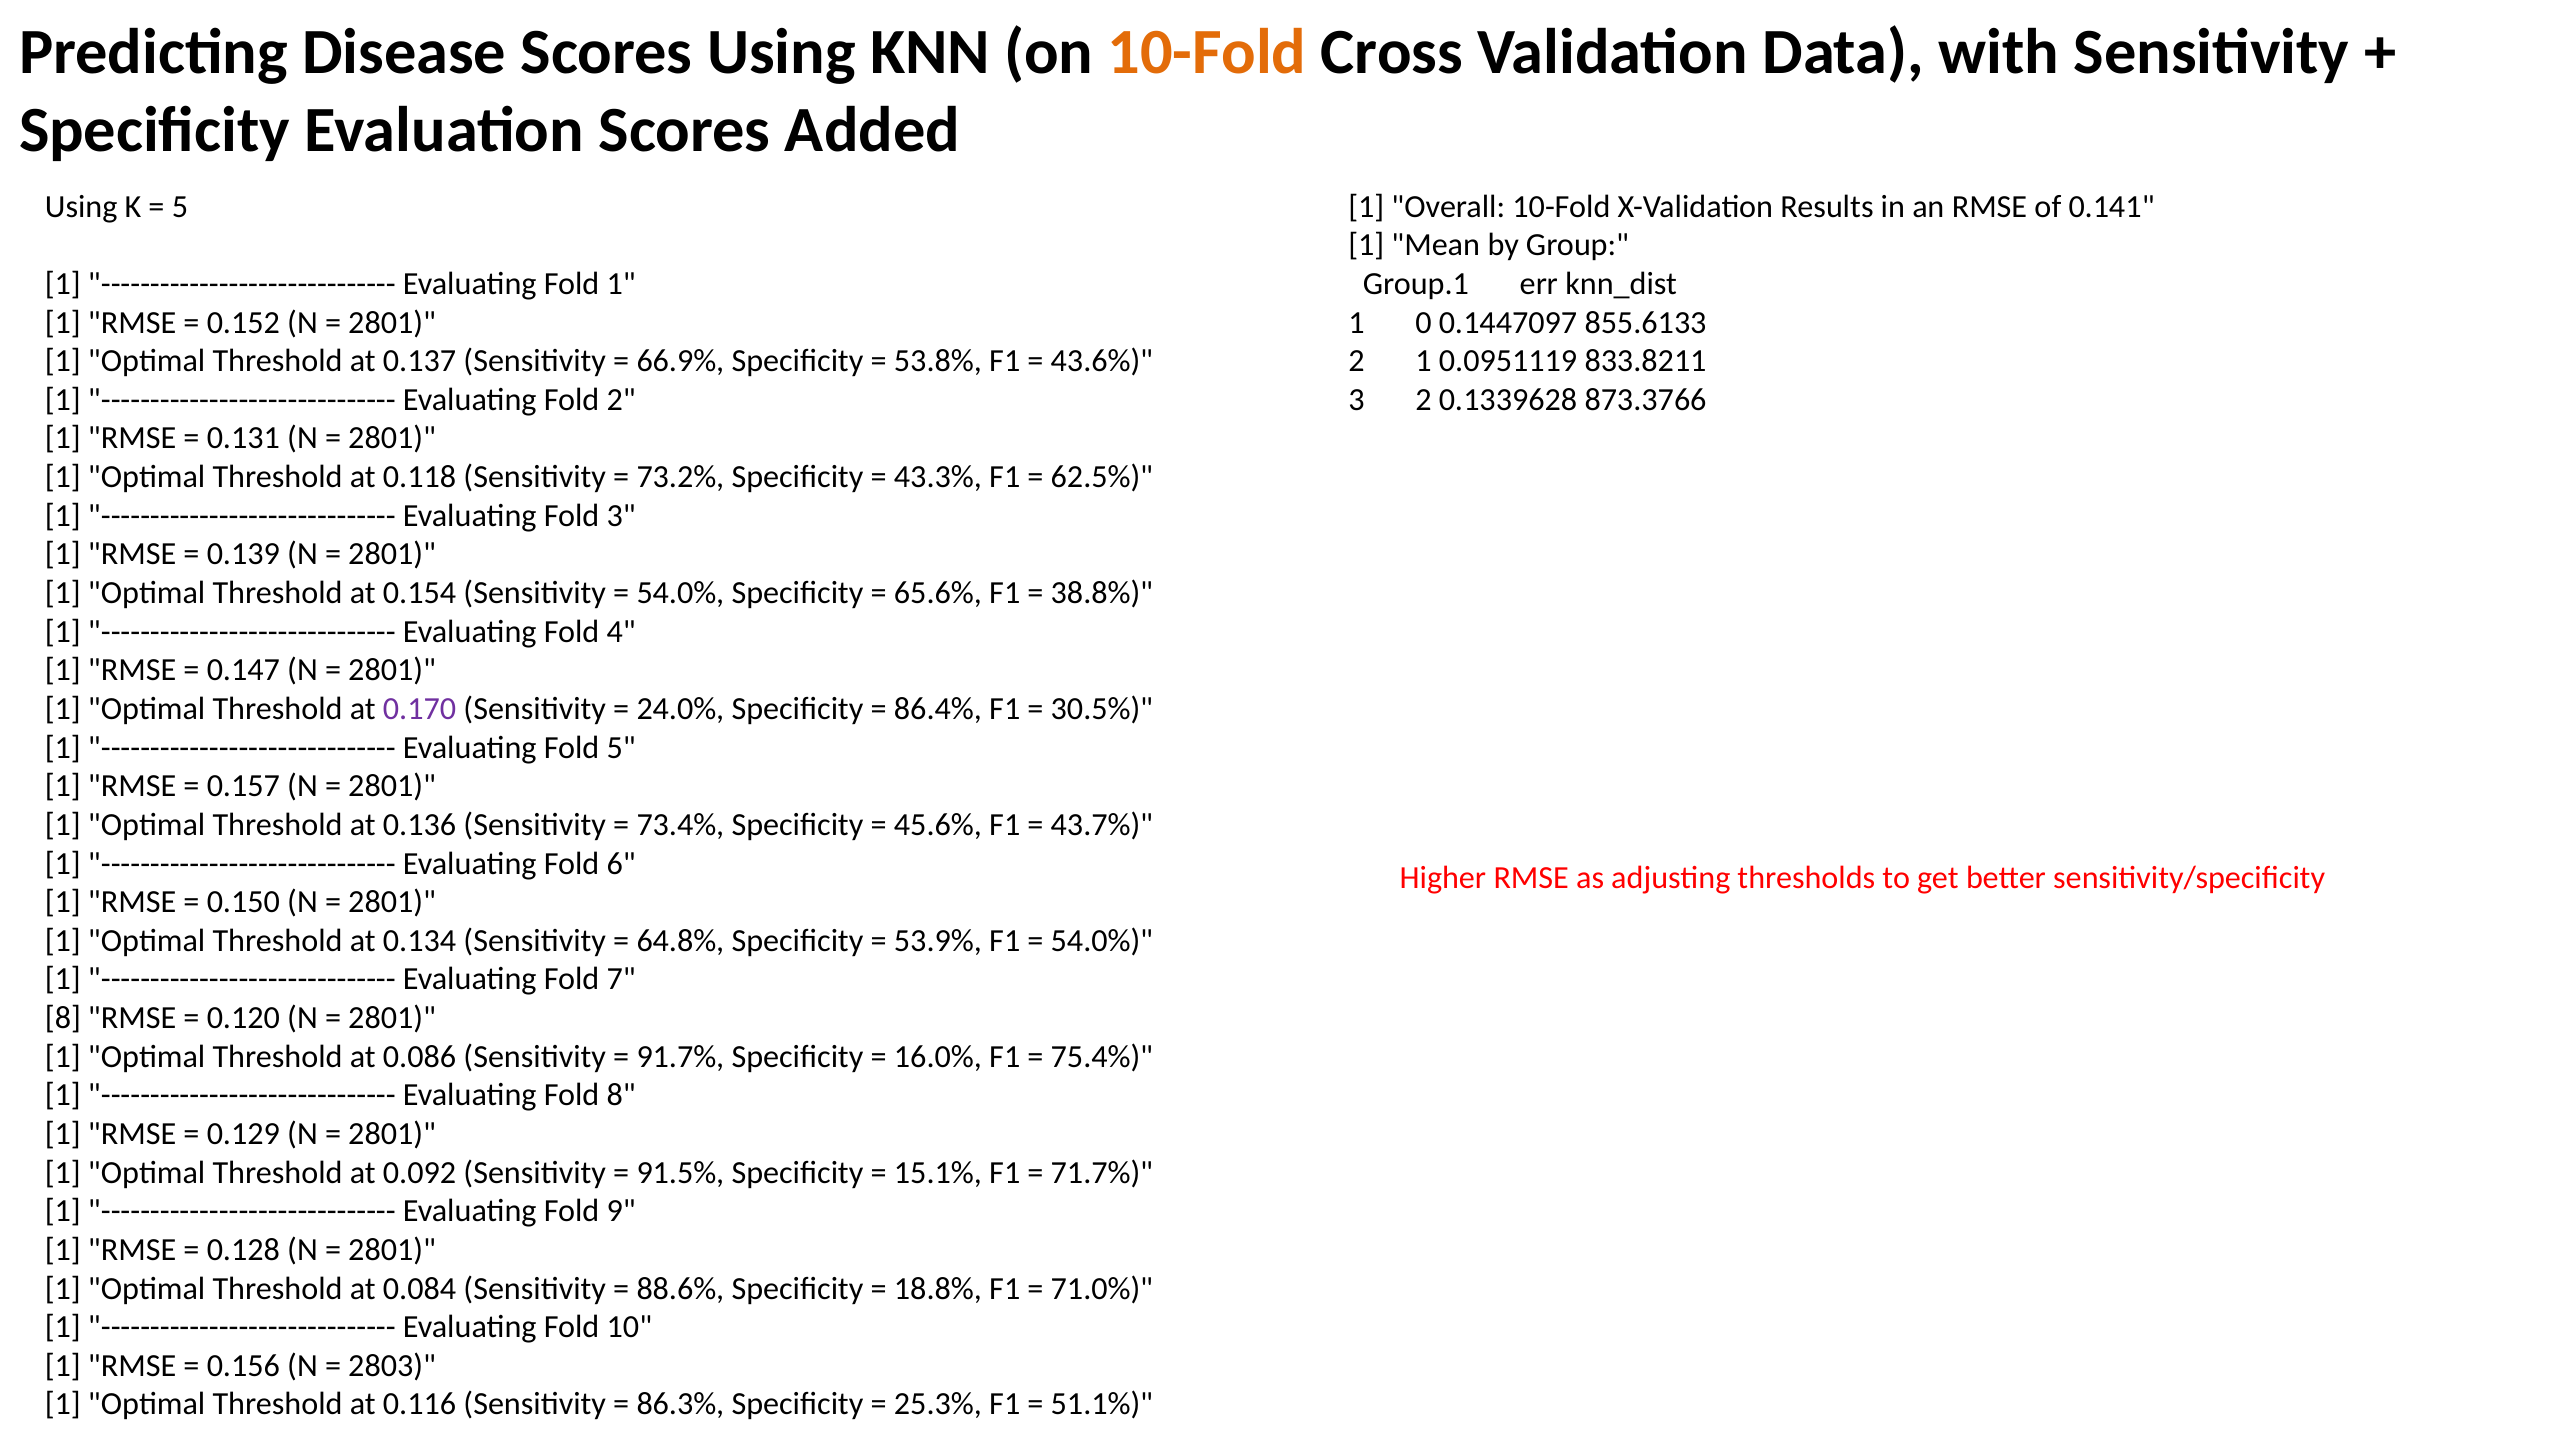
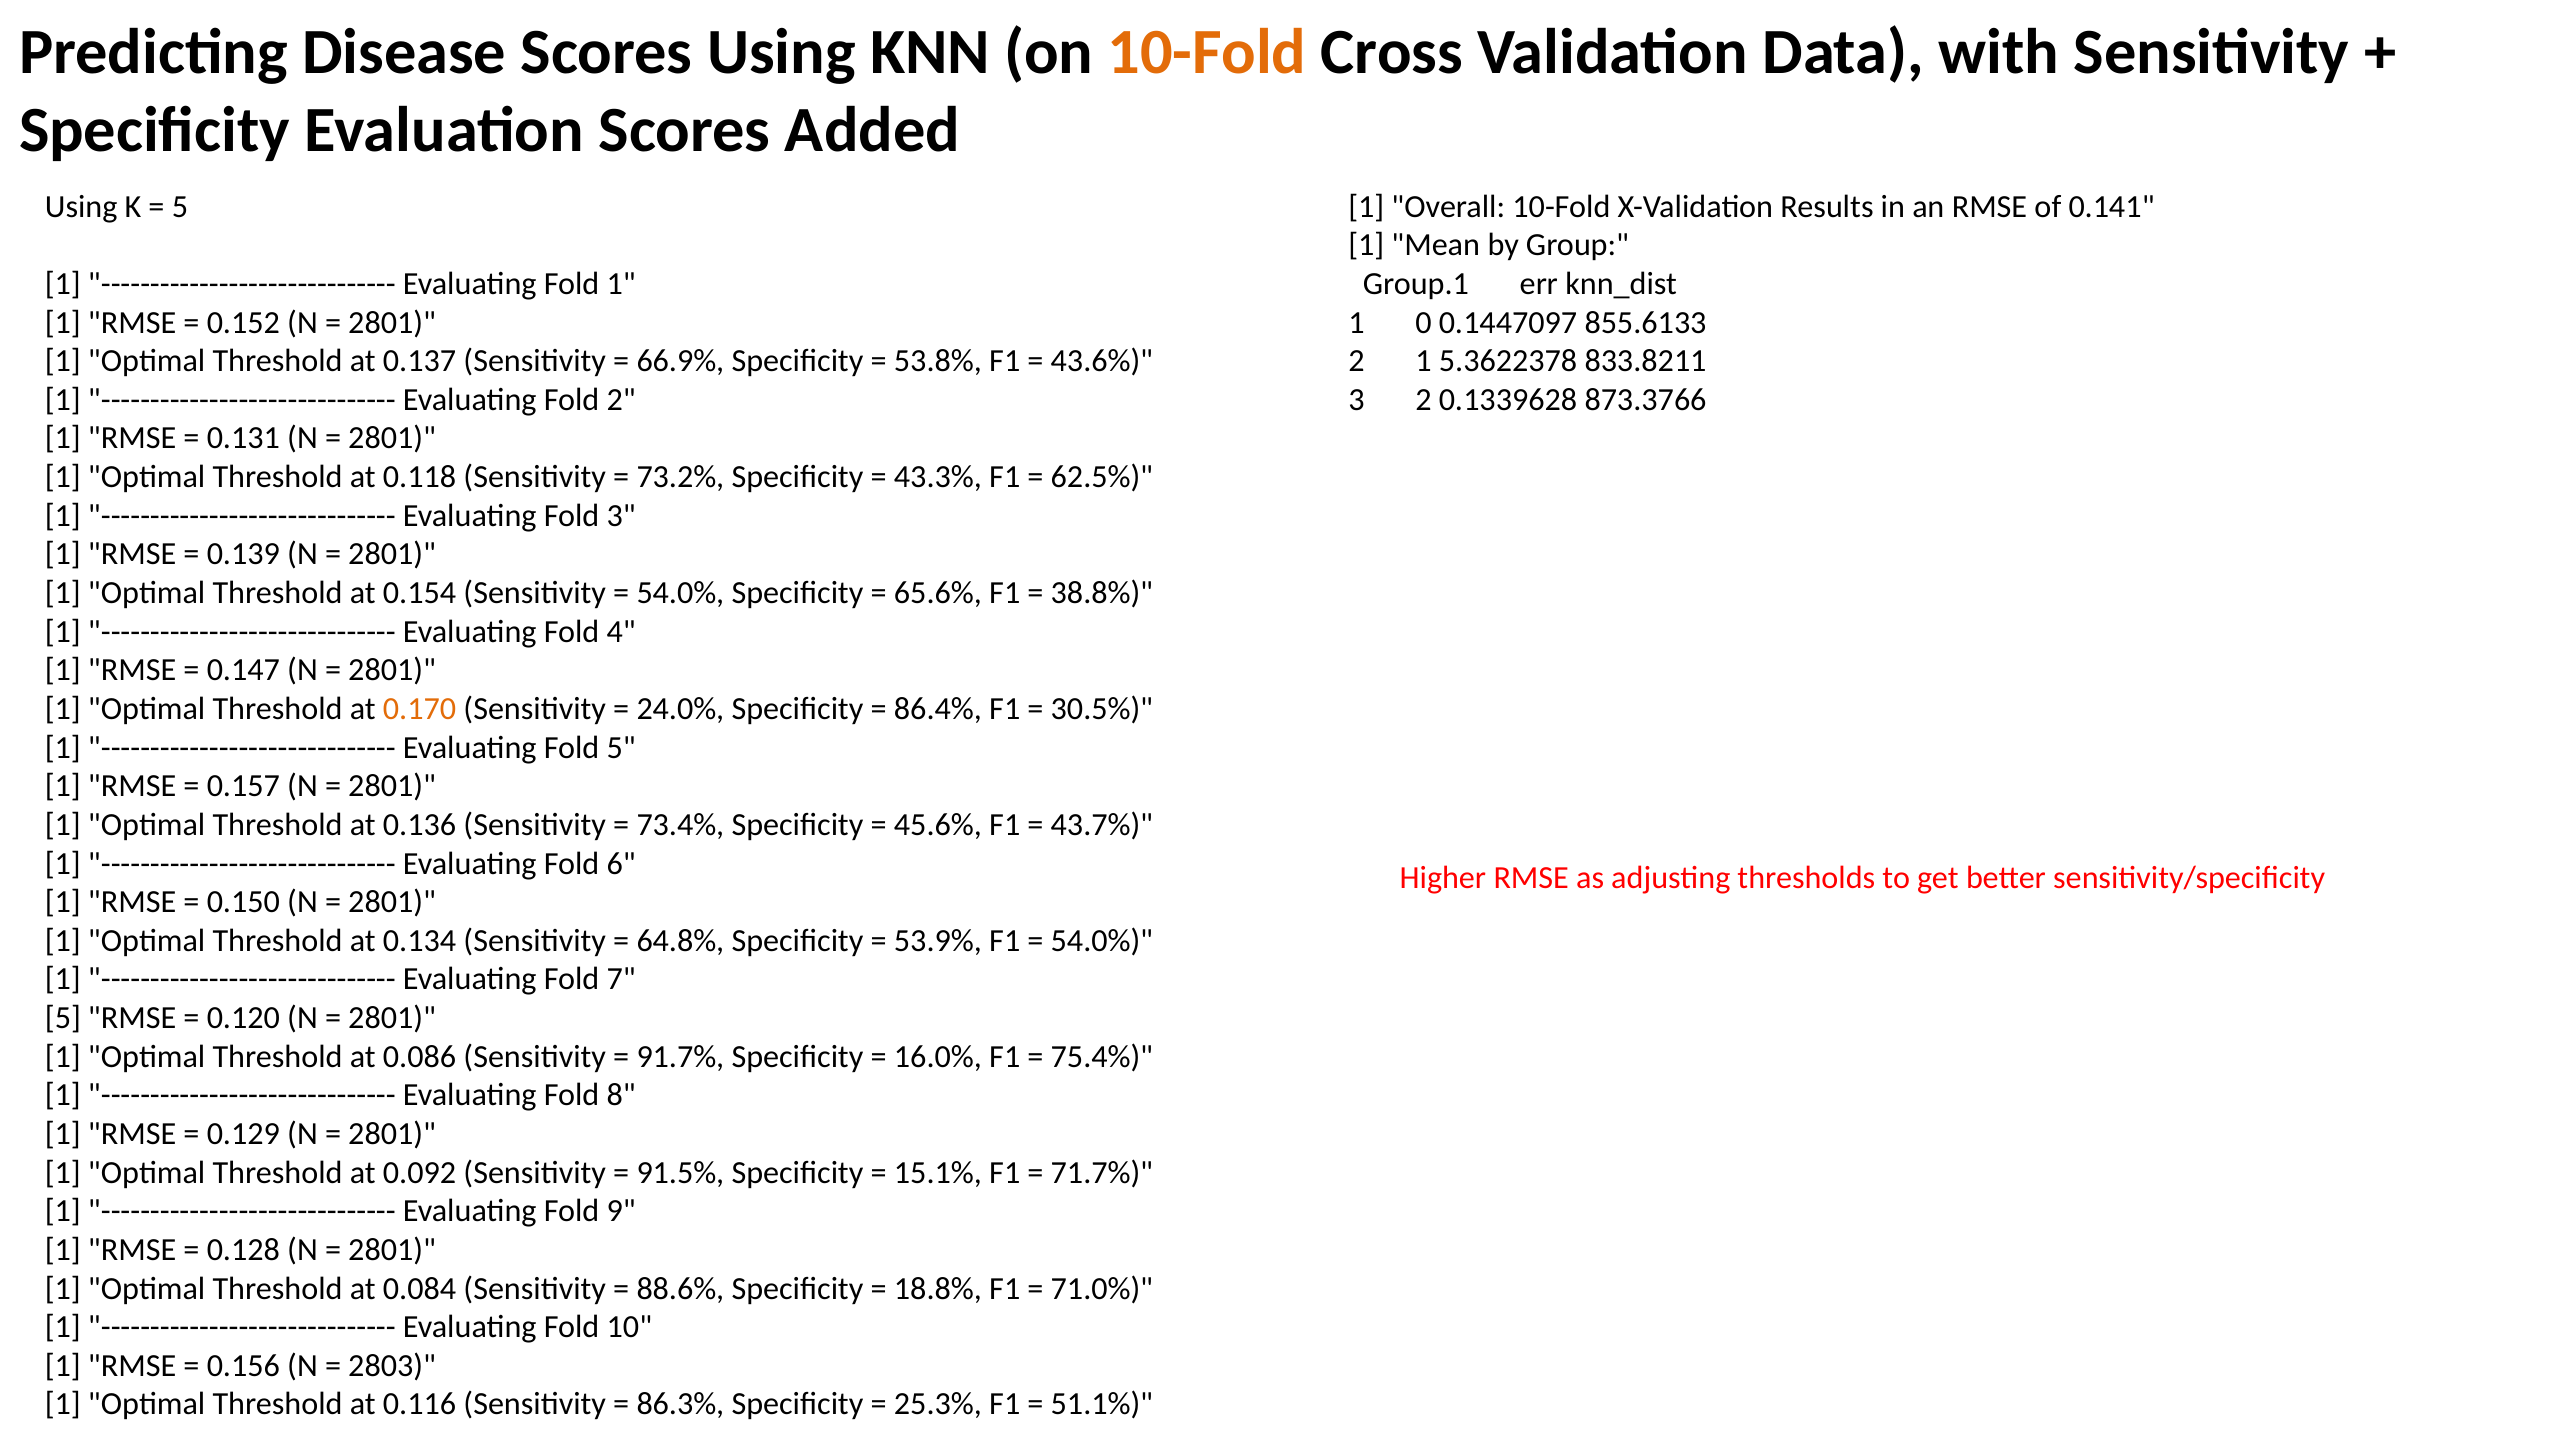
0.0951119: 0.0951119 -> 5.3622378 (1508, 361)
0.170 colour: purple -> orange (420, 709)
8: 8 -> 5 (63, 1018)
